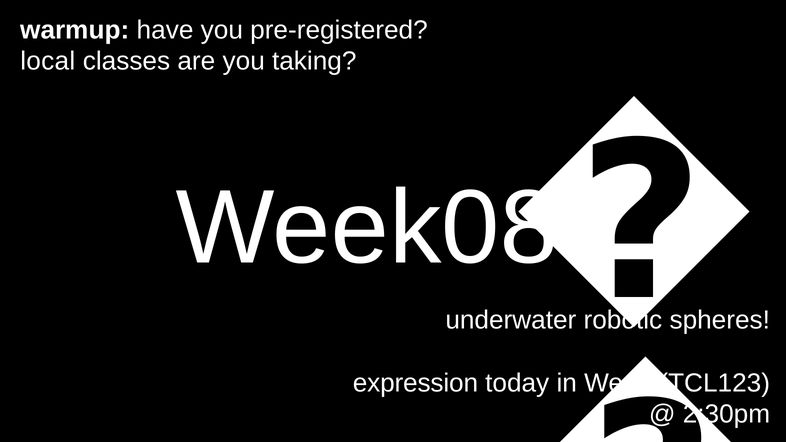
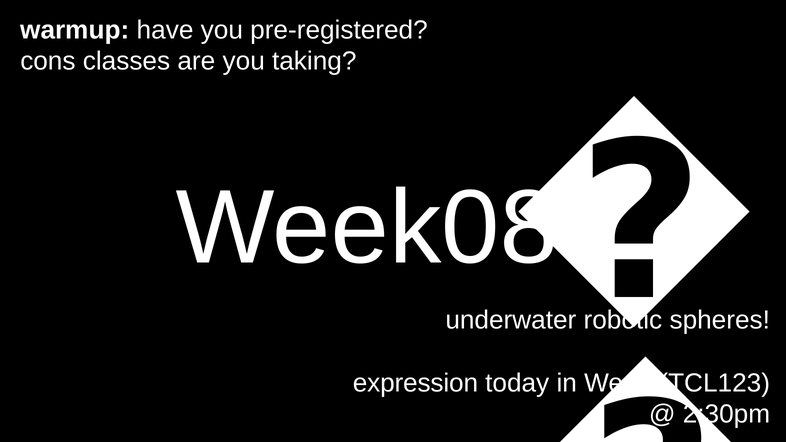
local: local -> cons (48, 61)
